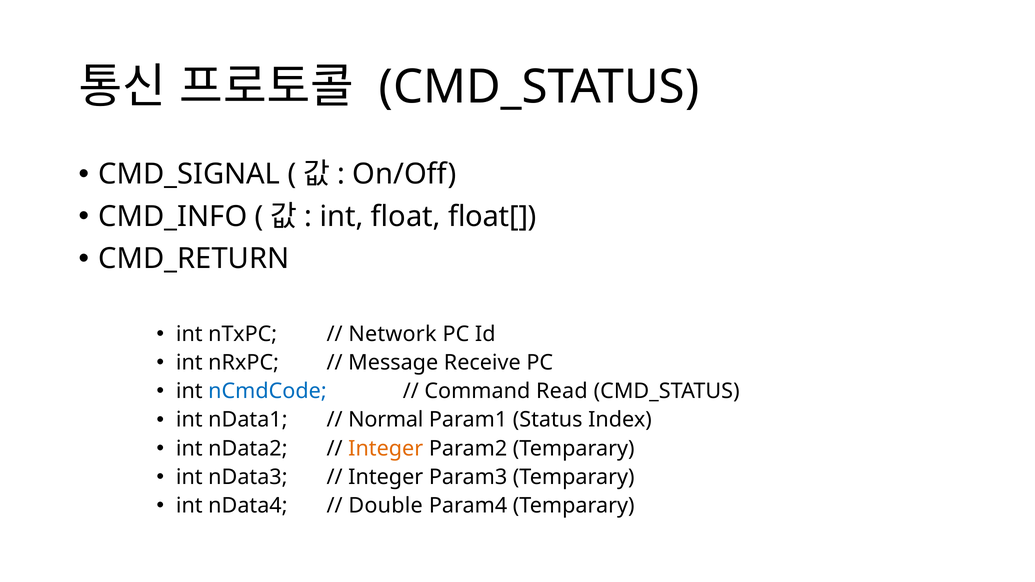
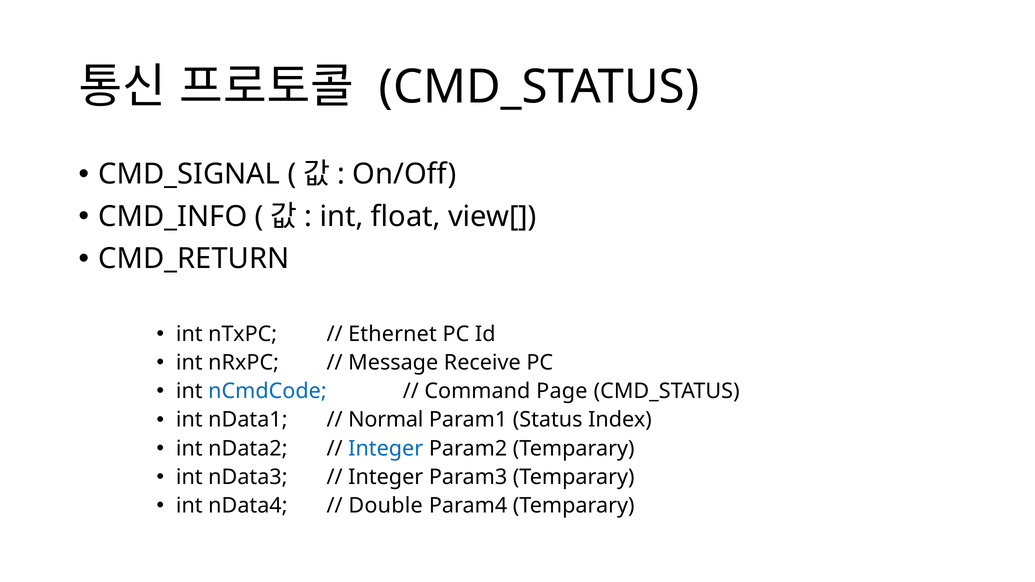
float[: float[ -> view[ (492, 217)
Network: Network -> Ethernet (393, 334)
Read: Read -> Page (562, 391)
Integer colour: orange -> blue (386, 449)
